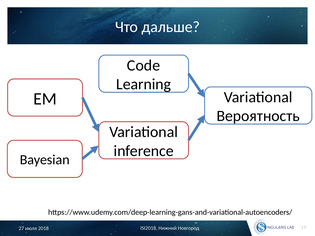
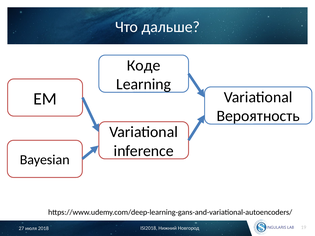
Code: Code -> Коде (144, 65)
